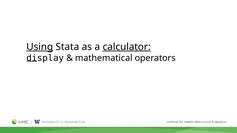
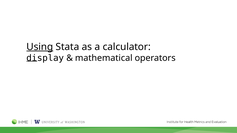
calculator underline: present -> none (127, 47)
